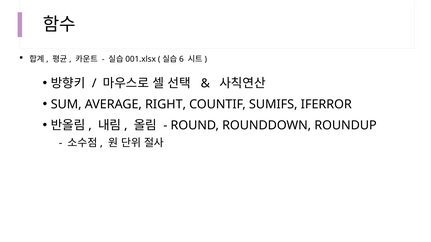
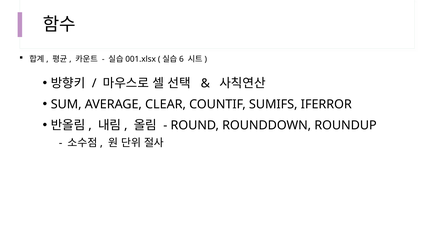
RIGHT: RIGHT -> CLEAR (166, 105)
